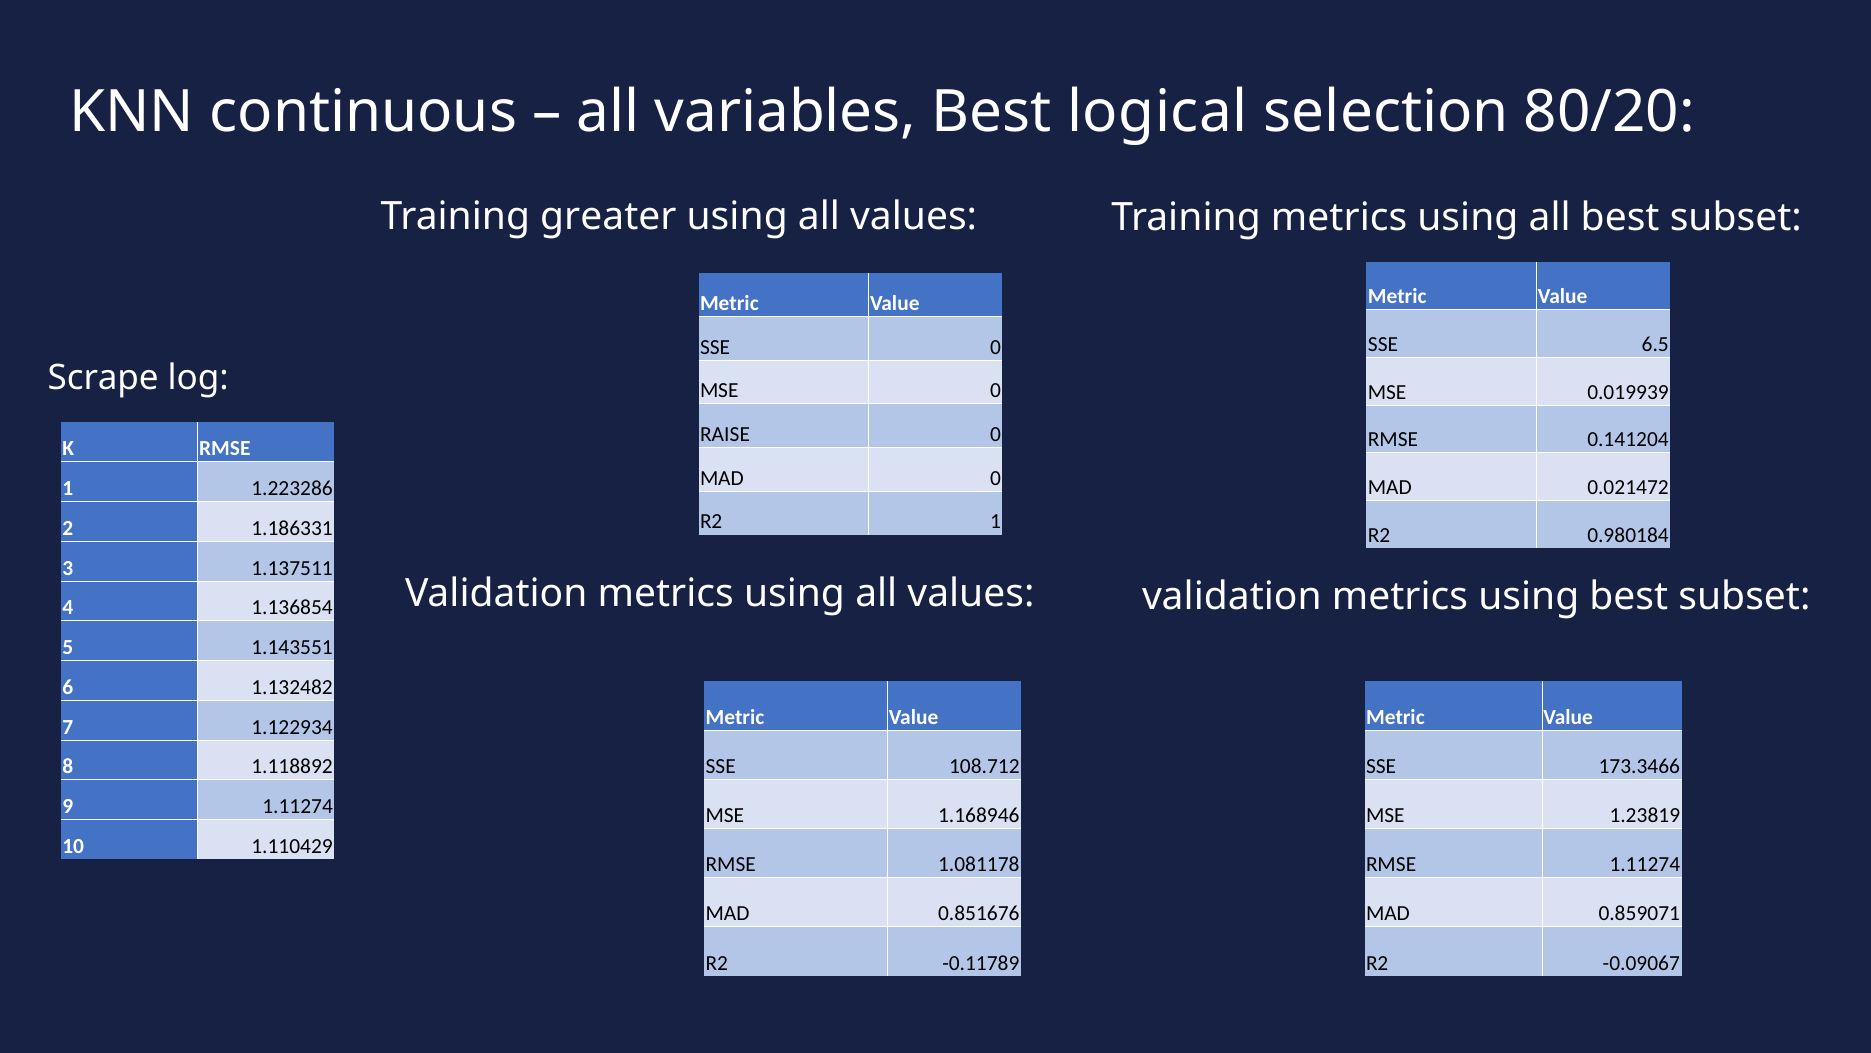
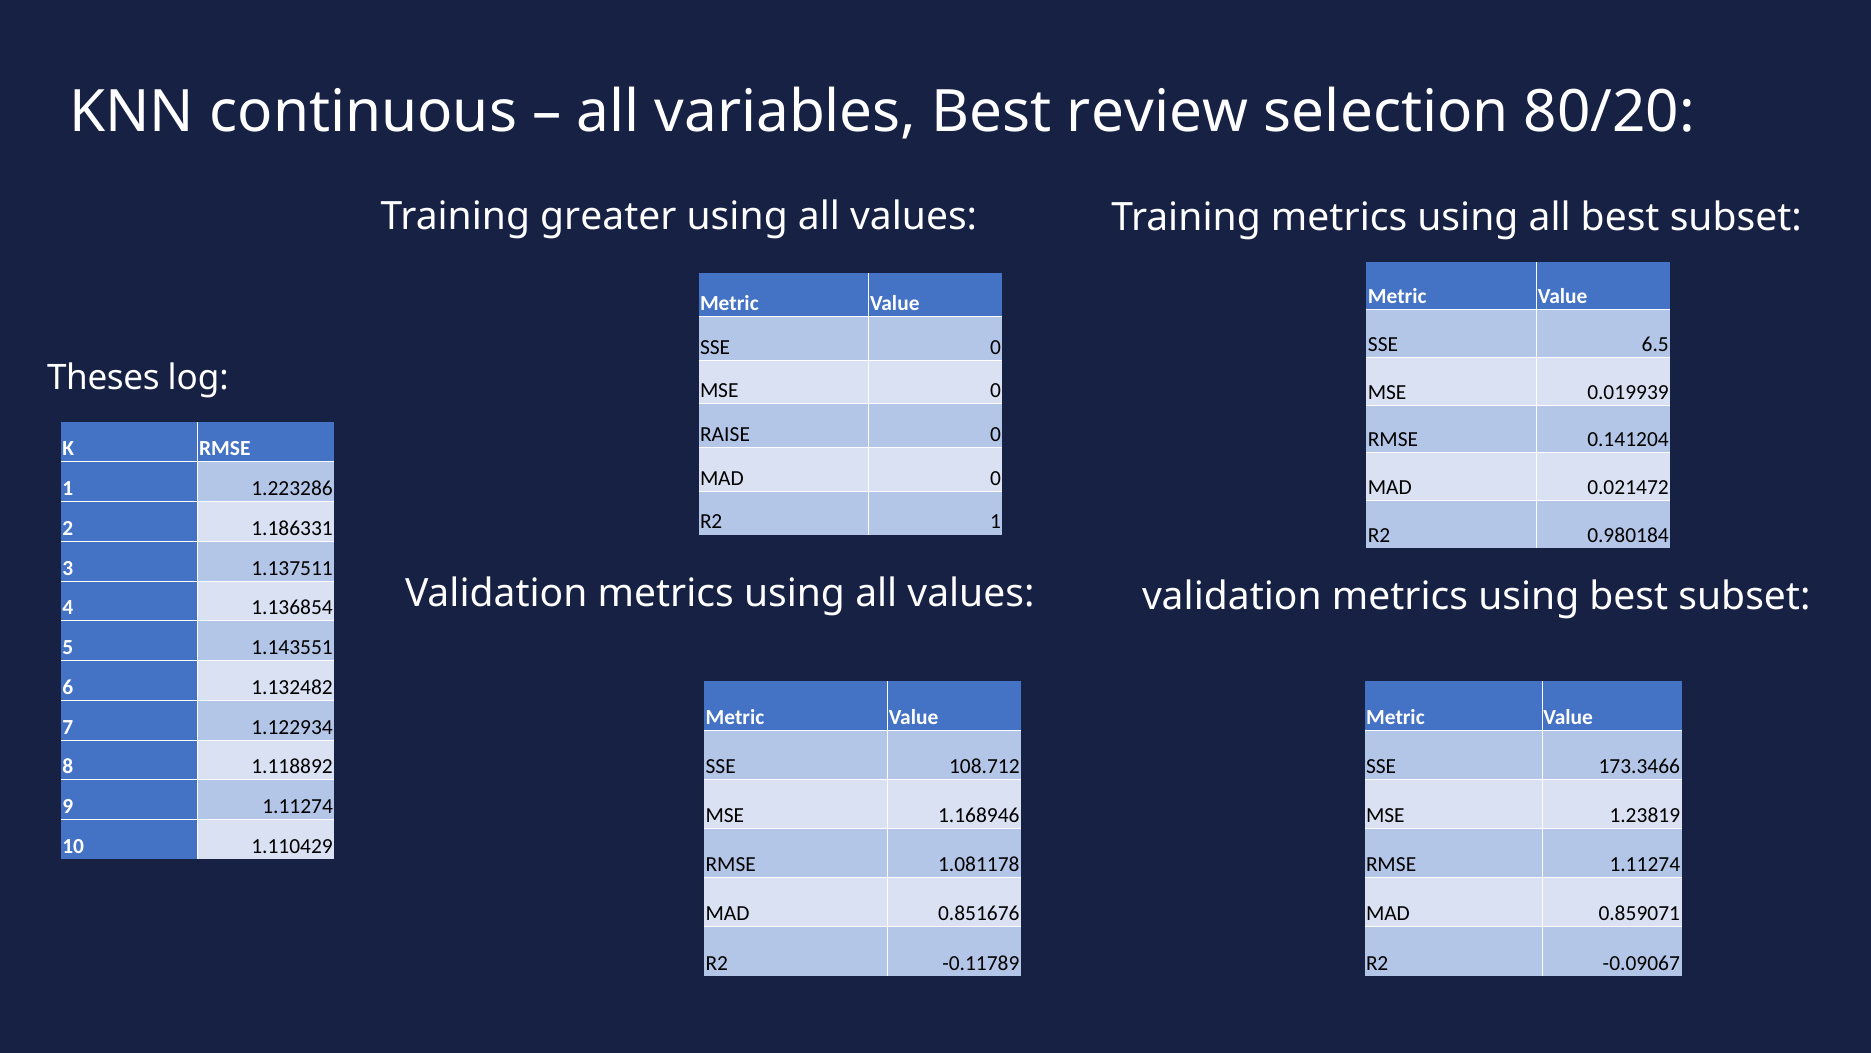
logical: logical -> review (1158, 112)
Scrape: Scrape -> Theses (103, 378)
